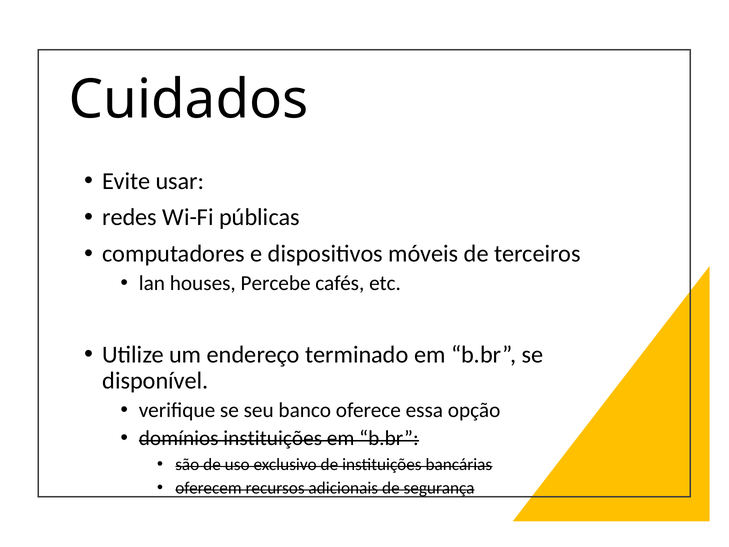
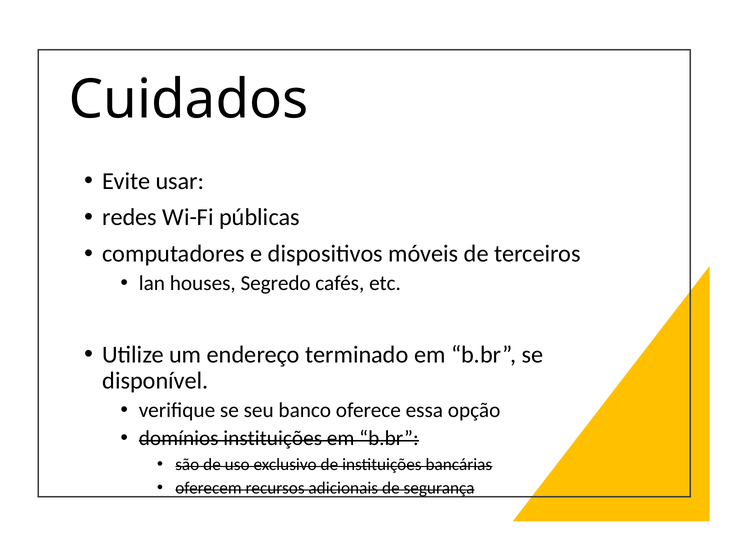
Percebe: Percebe -> Segredo (276, 283)
